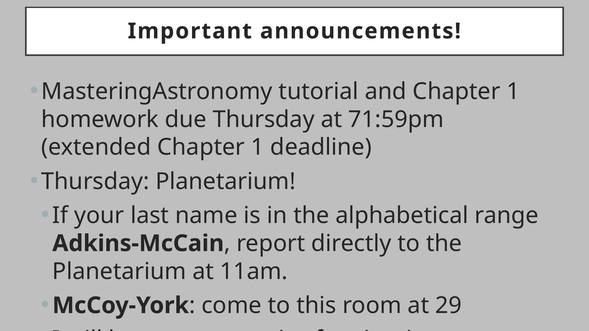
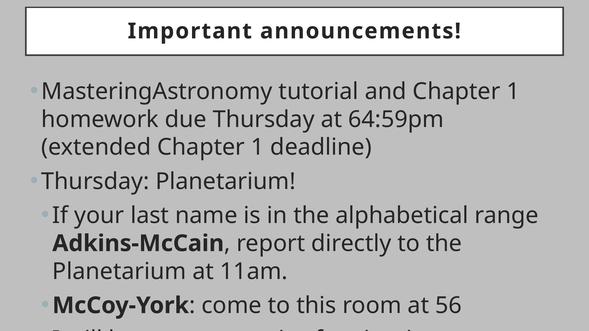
71:59pm: 71:59pm -> 64:59pm (396, 119)
29: 29 -> 56 (449, 306)
